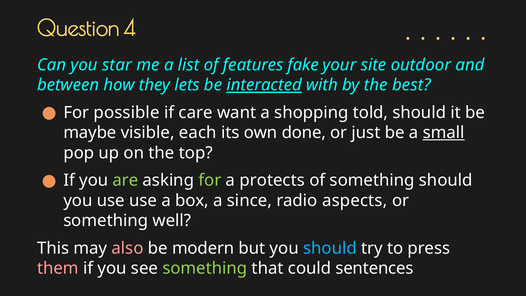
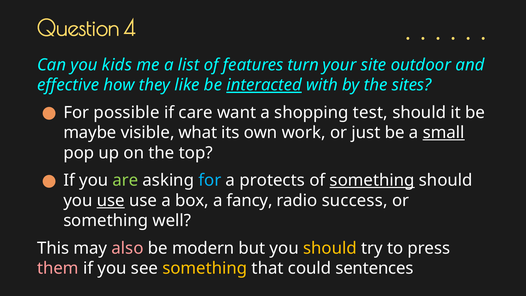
star: star -> kids (117, 65)
fake: fake -> turn (303, 65)
between: between -> effective (68, 85)
lets: lets -> like (187, 85)
best: best -> sites (412, 85)
told: told -> test (370, 113)
each: each -> what (198, 133)
done: done -> work (304, 133)
for colour: light green -> light blue (210, 180)
something underline: none -> present (372, 180)
use underline: none -> present (111, 200)
since: since -> fancy (250, 200)
aspects: aspects -> success (355, 200)
should colour: light blue -> yellow (330, 248)
something colour: light green -> yellow (205, 268)
